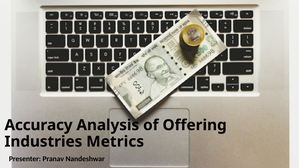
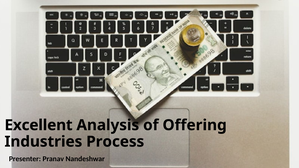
Accuracy: Accuracy -> Excellent (39, 125)
Metrics: Metrics -> Process (115, 142)
